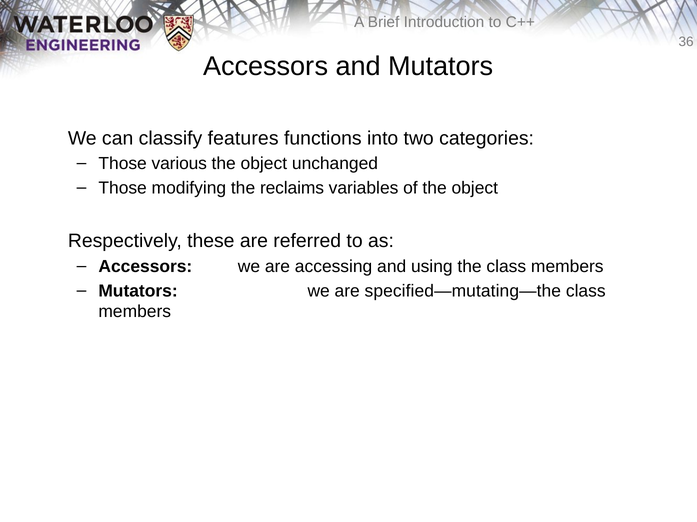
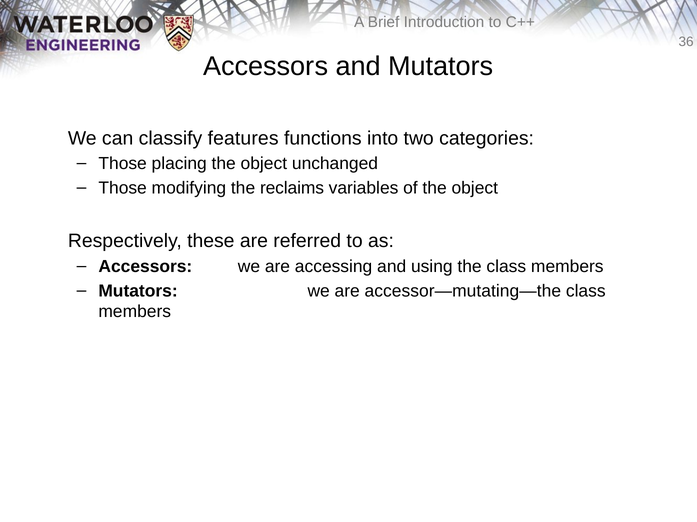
various: various -> placing (179, 164)
specified—mutating—the: specified—mutating—the -> accessor—mutating—the (463, 291)
